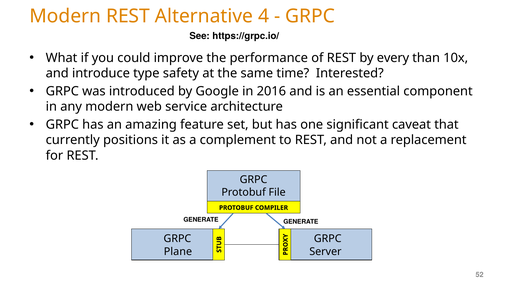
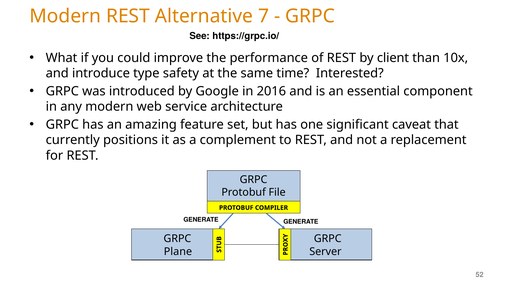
4: 4 -> 7 (264, 16)
every: every -> client (393, 58)
